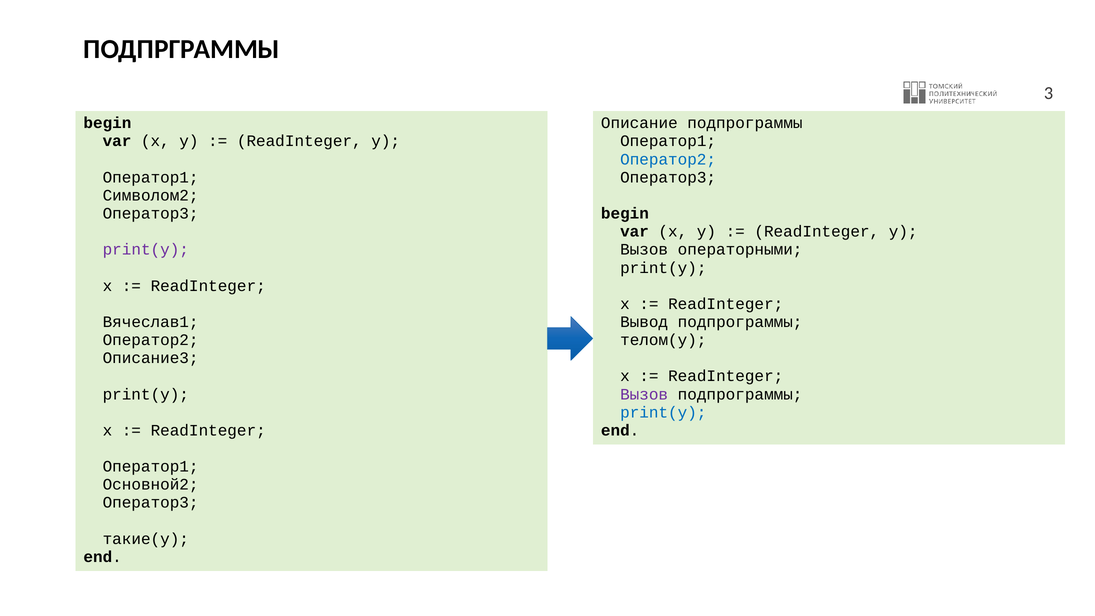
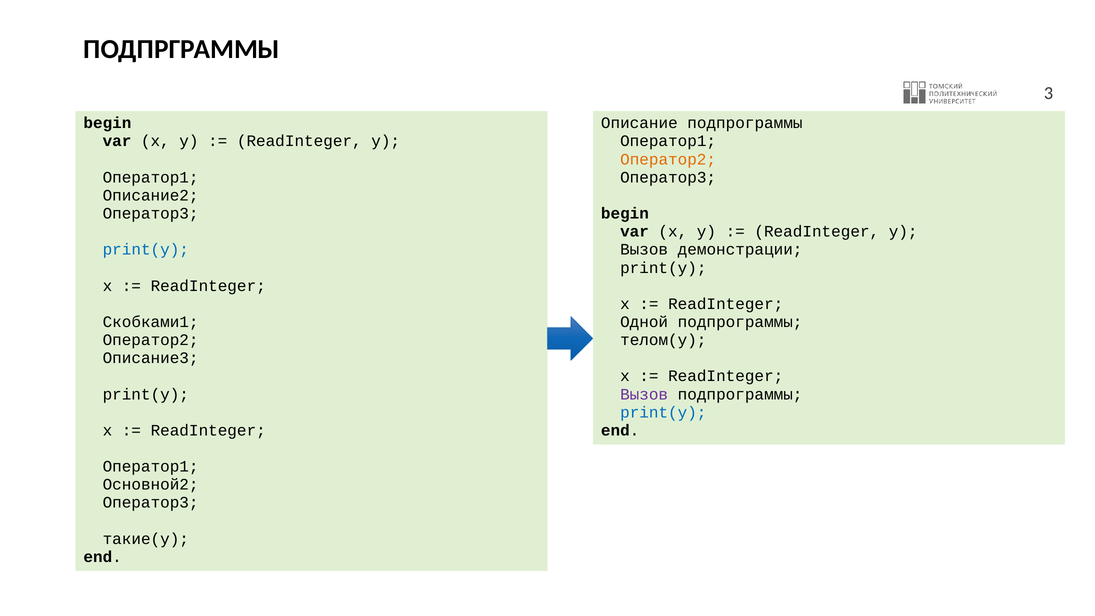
Оператор2 colour: blue -> orange (668, 159)
Символом2: Символом2 -> Описание2 (151, 195)
print(y colour: purple -> blue (146, 250)
операторными: операторными -> демонстрации (740, 250)
Вячеслав1: Вячеслав1 -> Скобками1 (151, 322)
Вывод: Вывод -> Одной (644, 322)
